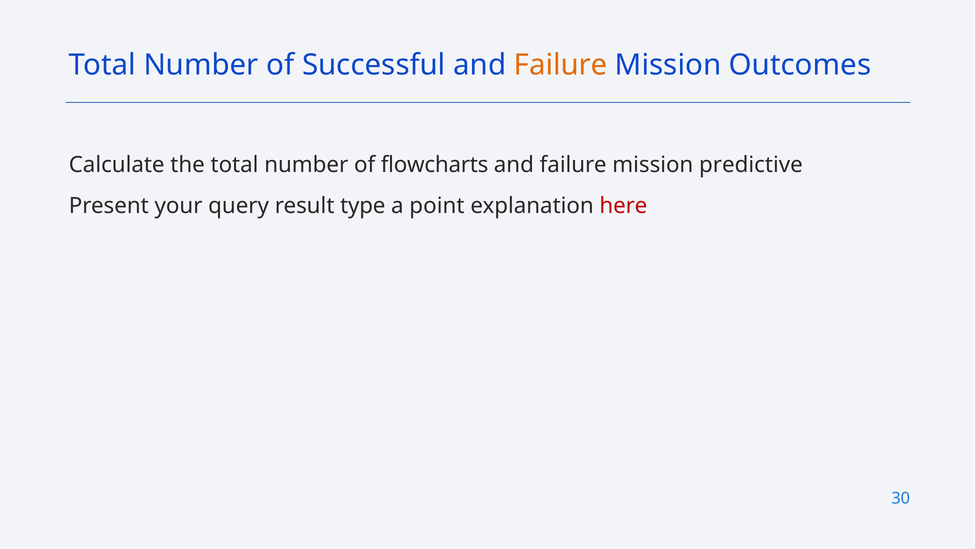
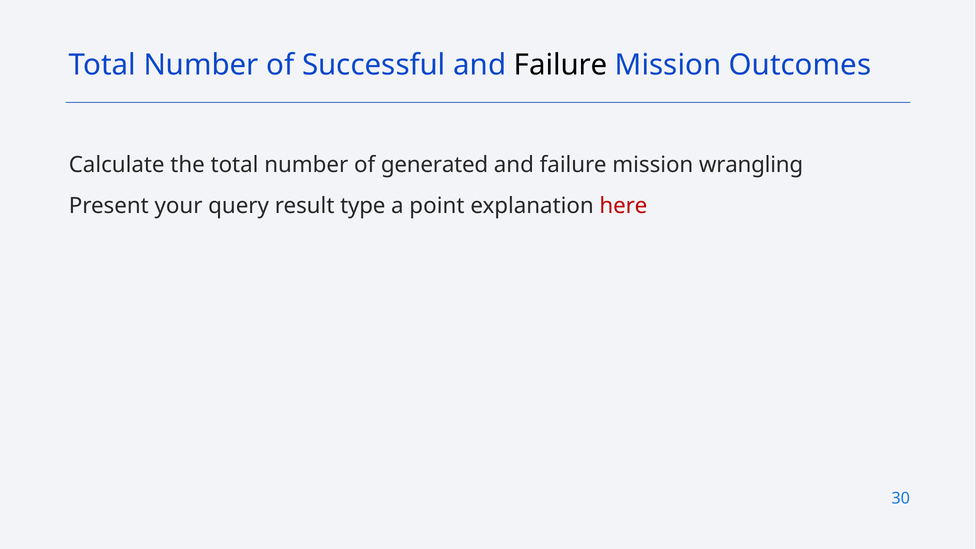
Failure colour: orange -> black (561, 65)
flowcharts: flowcharts -> generated (435, 165)
predictive: predictive -> wrangling (751, 165)
